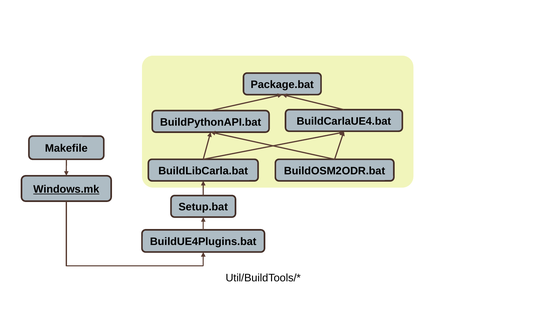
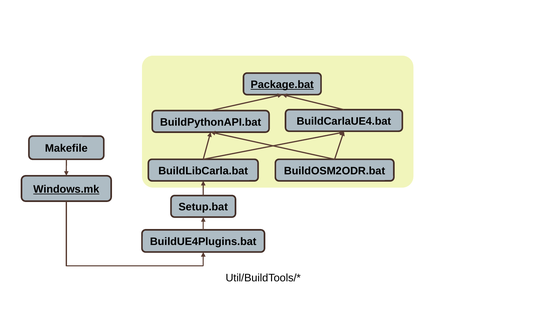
Package.bat underline: none -> present (282, 85)
